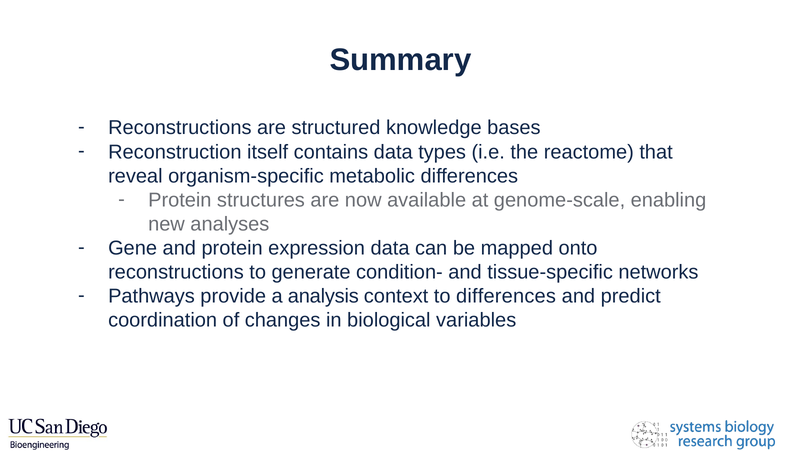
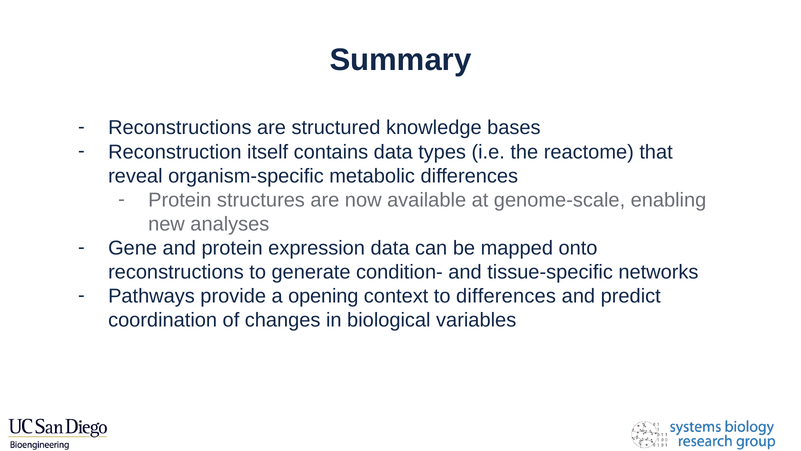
analysis: analysis -> opening (323, 296)
